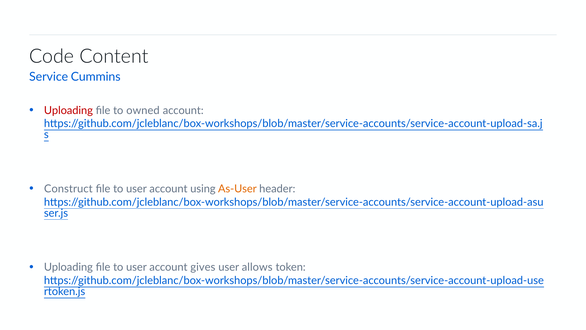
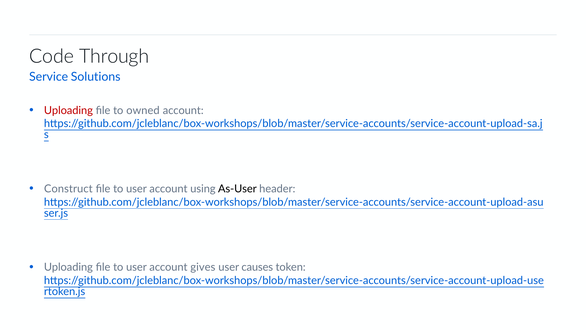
Content: Content -> Through (114, 56)
Cummins: Cummins -> Solutions (96, 77)
As-User colour: orange -> black (237, 189)
allows: allows -> causes (257, 267)
